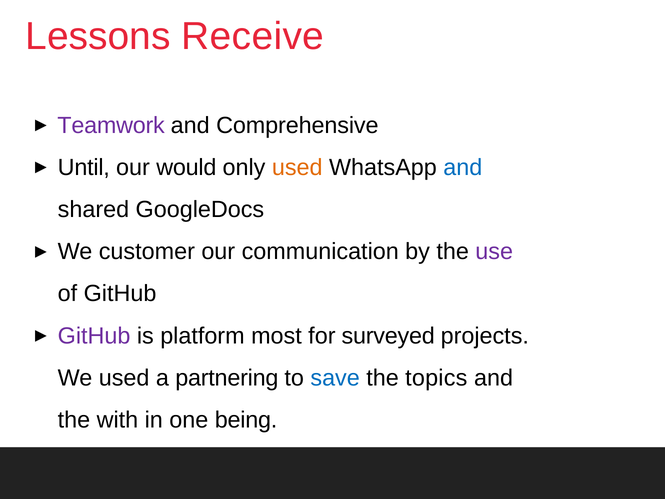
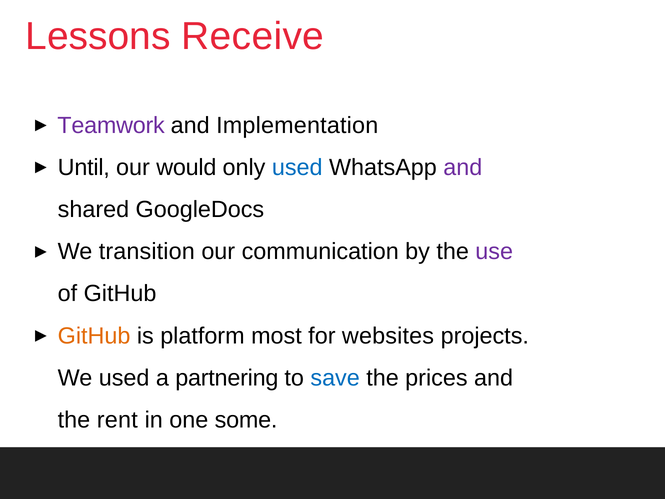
Comprehensive: Comprehensive -> Implementation (297, 125)
used colour: orange -> blue (297, 167)
and colour: blue -> purple (463, 167)
customer: customer -> transition (147, 251)
GitHub colour: purple -> orange (94, 336)
surveyed: surveyed -> websites (388, 336)
topics: topics -> prices (436, 378)
with: with -> rent (117, 420)
being: being -> some (246, 420)
